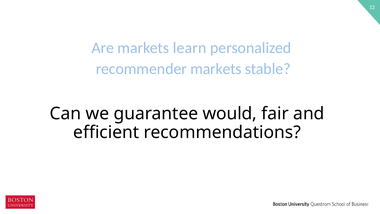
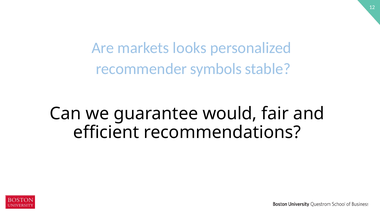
learn: learn -> looks (190, 48)
recommender markets: markets -> symbols (216, 69)
